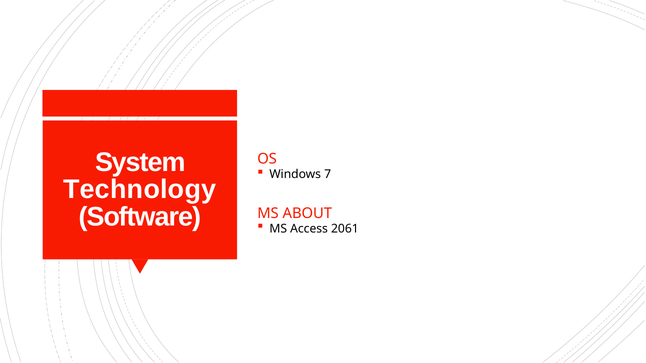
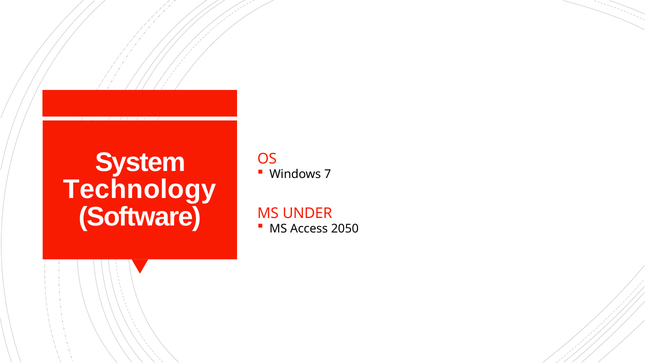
ABOUT: ABOUT -> UNDER (307, 214)
2061: 2061 -> 2050 (345, 229)
